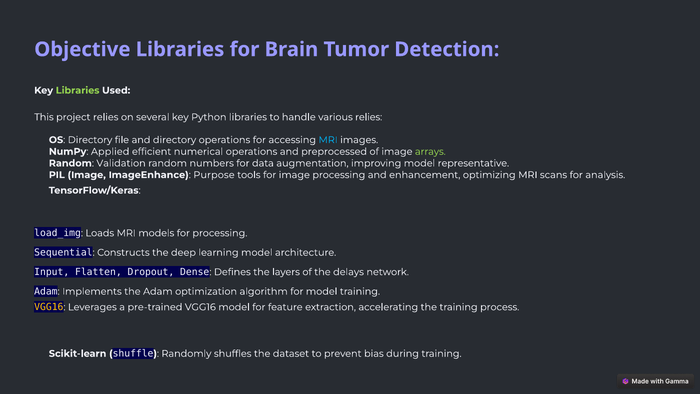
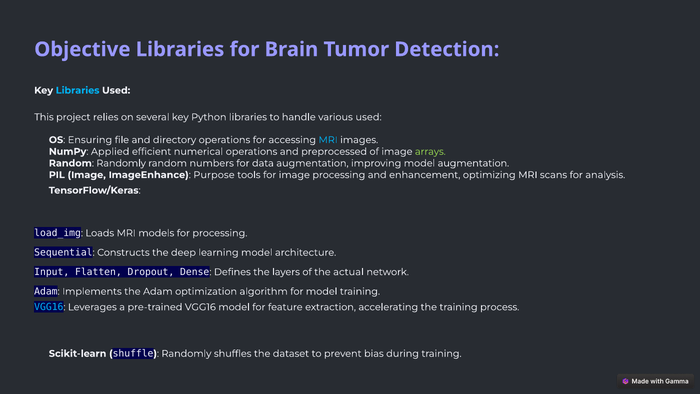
Libraries colour: light green -> light blue (78, 90)
various relies: relies -> used (369, 117)
OS Directory: Directory -> Ensuring (90, 140)
Random Validation: Validation -> Randomly (121, 163)
model representative: representative -> augmentation (473, 163)
delays: delays -> actual (348, 272)
VGG16 colour: yellow -> light blue (49, 307)
